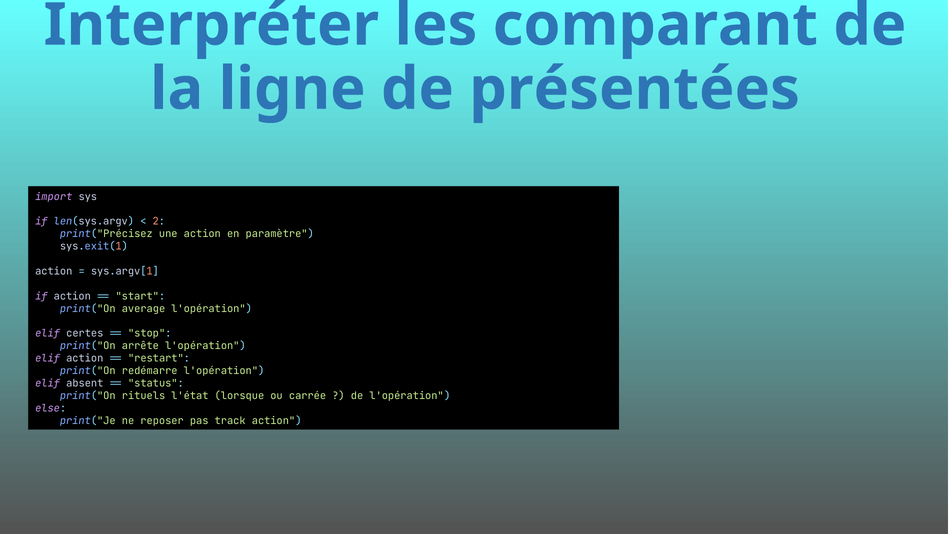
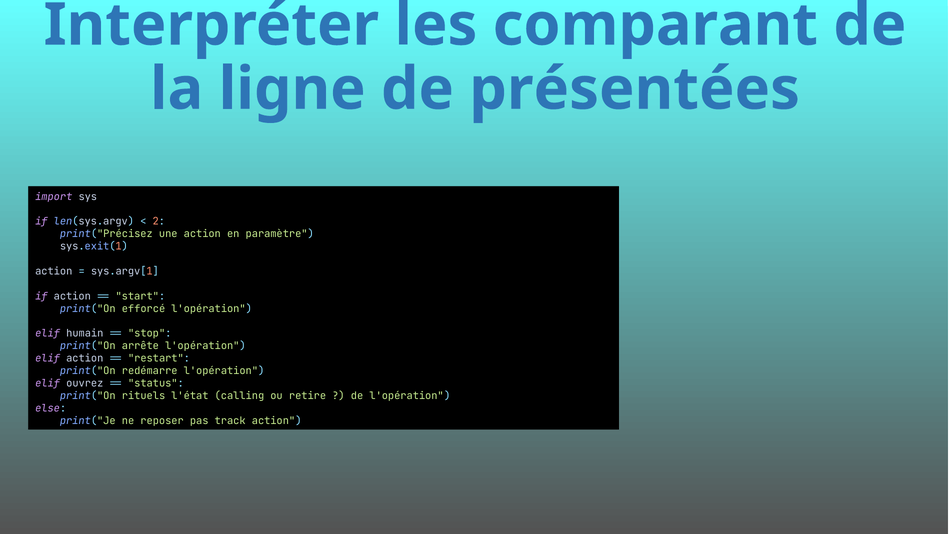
average: average -> efforcé (144, 309)
certes: certes -> humain (85, 334)
absent: absent -> ouvrez (85, 384)
lorsque: lorsque -> calling (239, 396)
carrée: carrée -> retire (308, 396)
